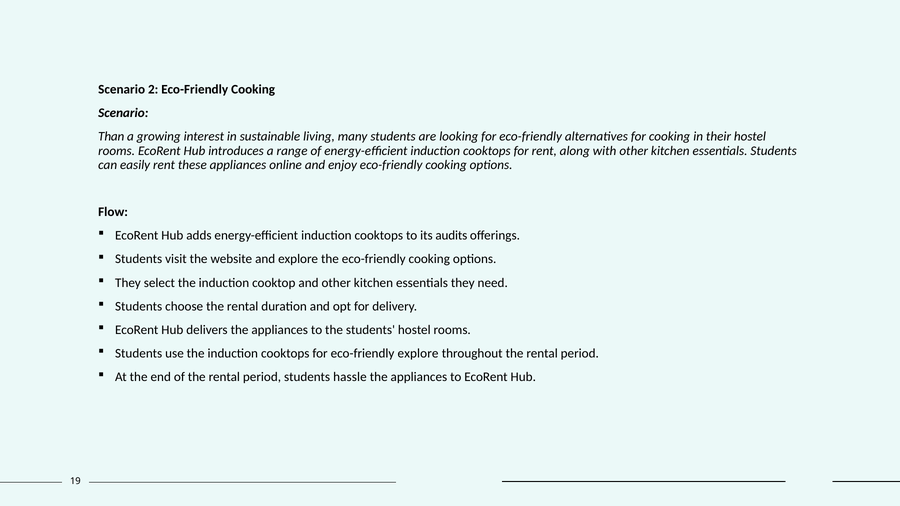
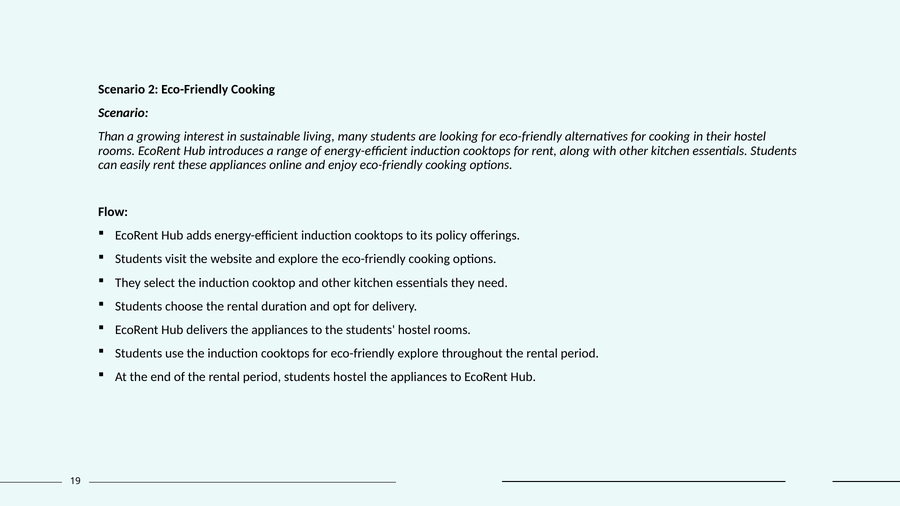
audits: audits -> policy (451, 236)
period students hassle: hassle -> hostel (350, 377)
